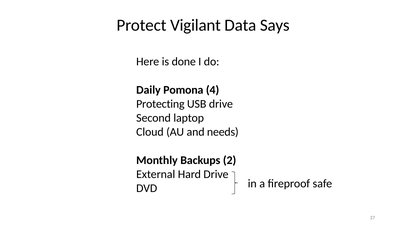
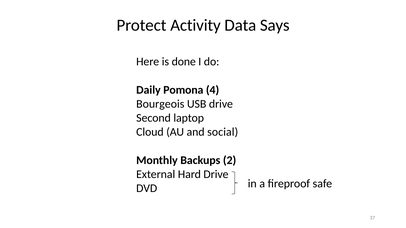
Vigilant: Vigilant -> Activity (195, 25)
Protecting: Protecting -> Bourgeois (160, 104)
needs: needs -> social (223, 132)
